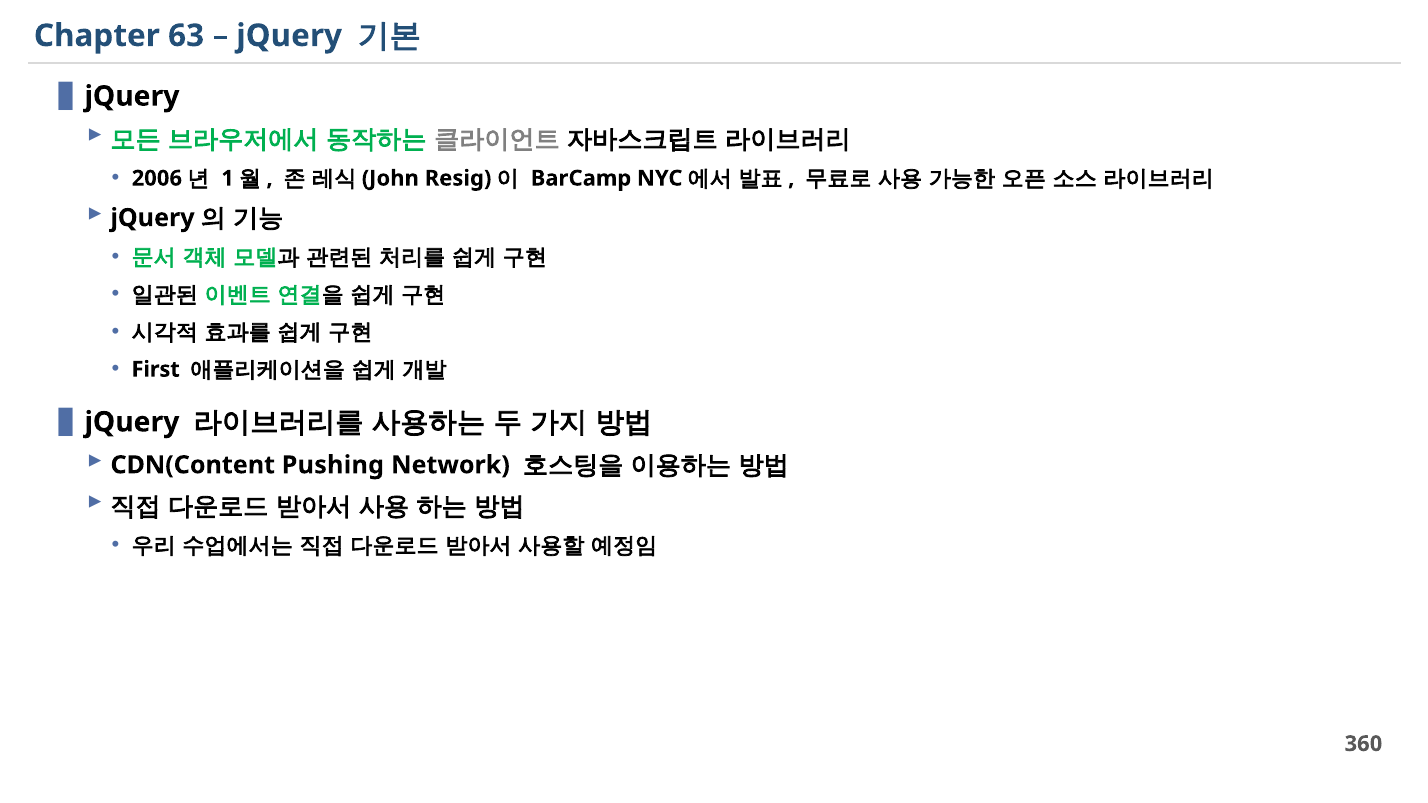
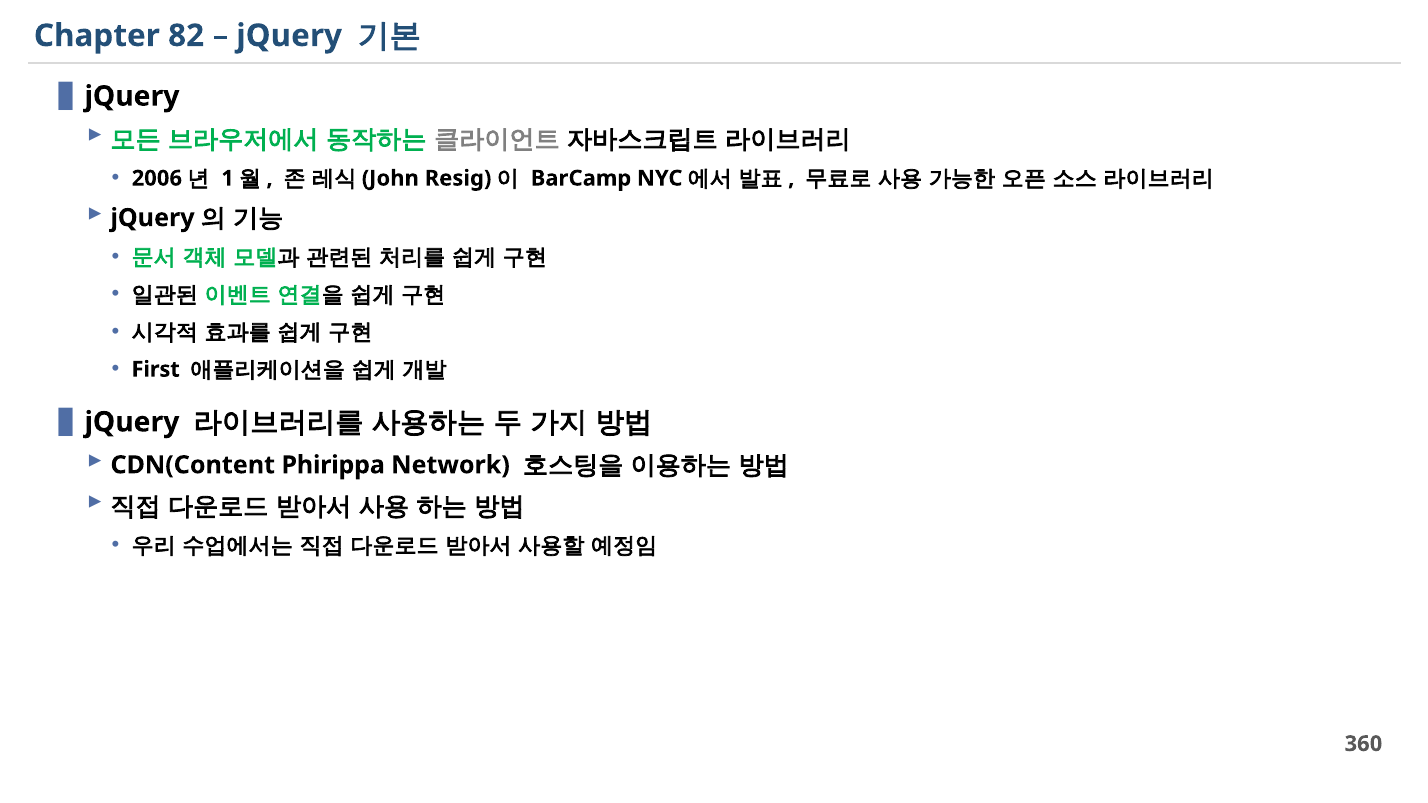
63: 63 -> 82 (186, 36)
Pushing: Pushing -> Phirippa (333, 465)
